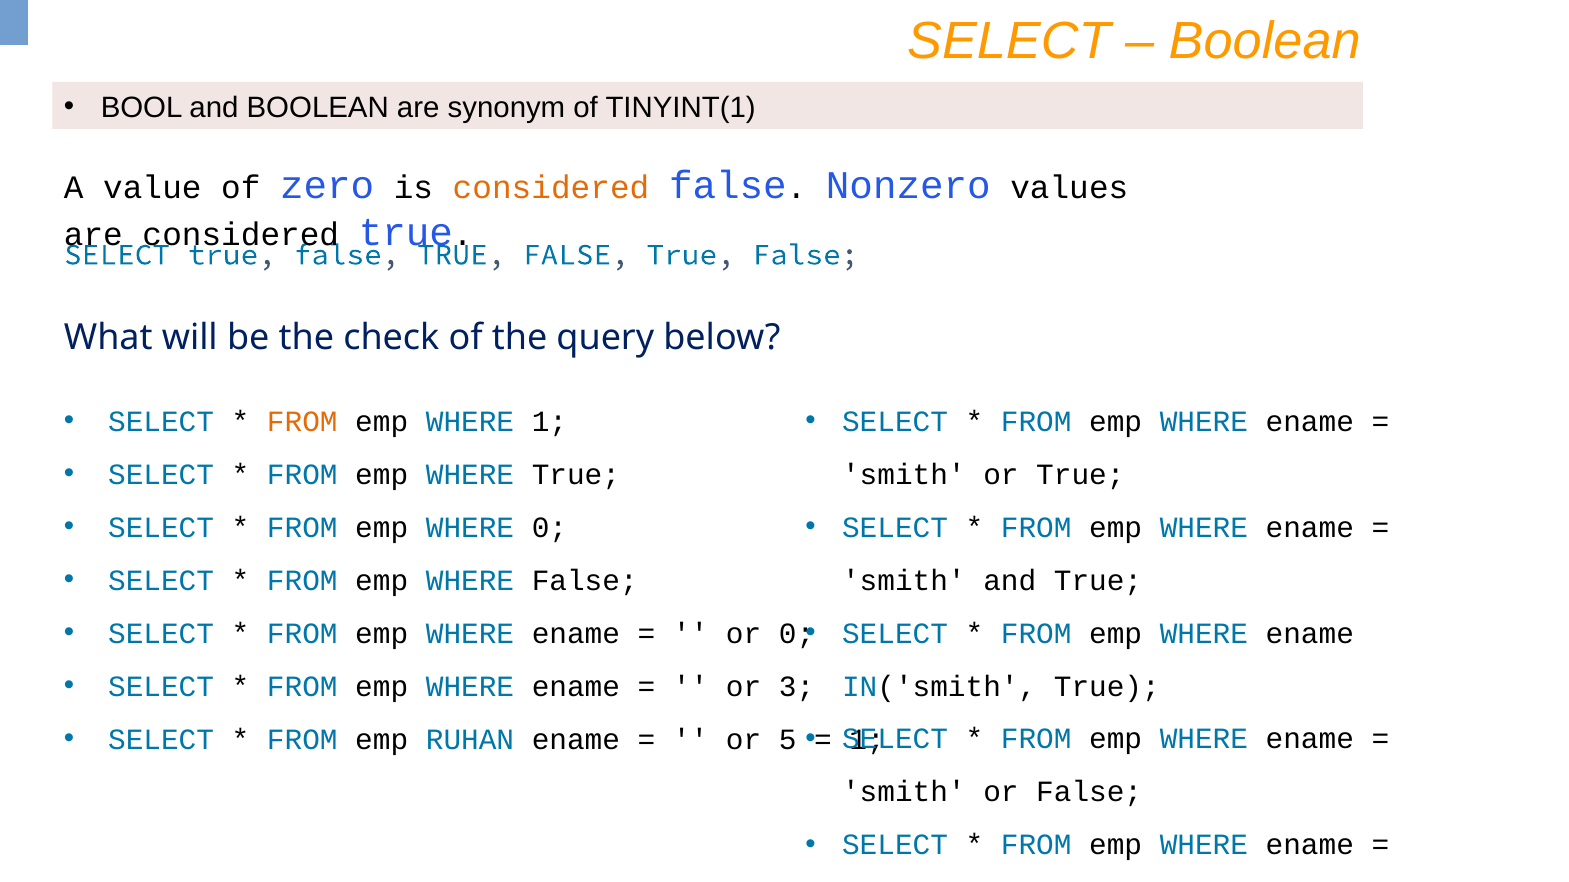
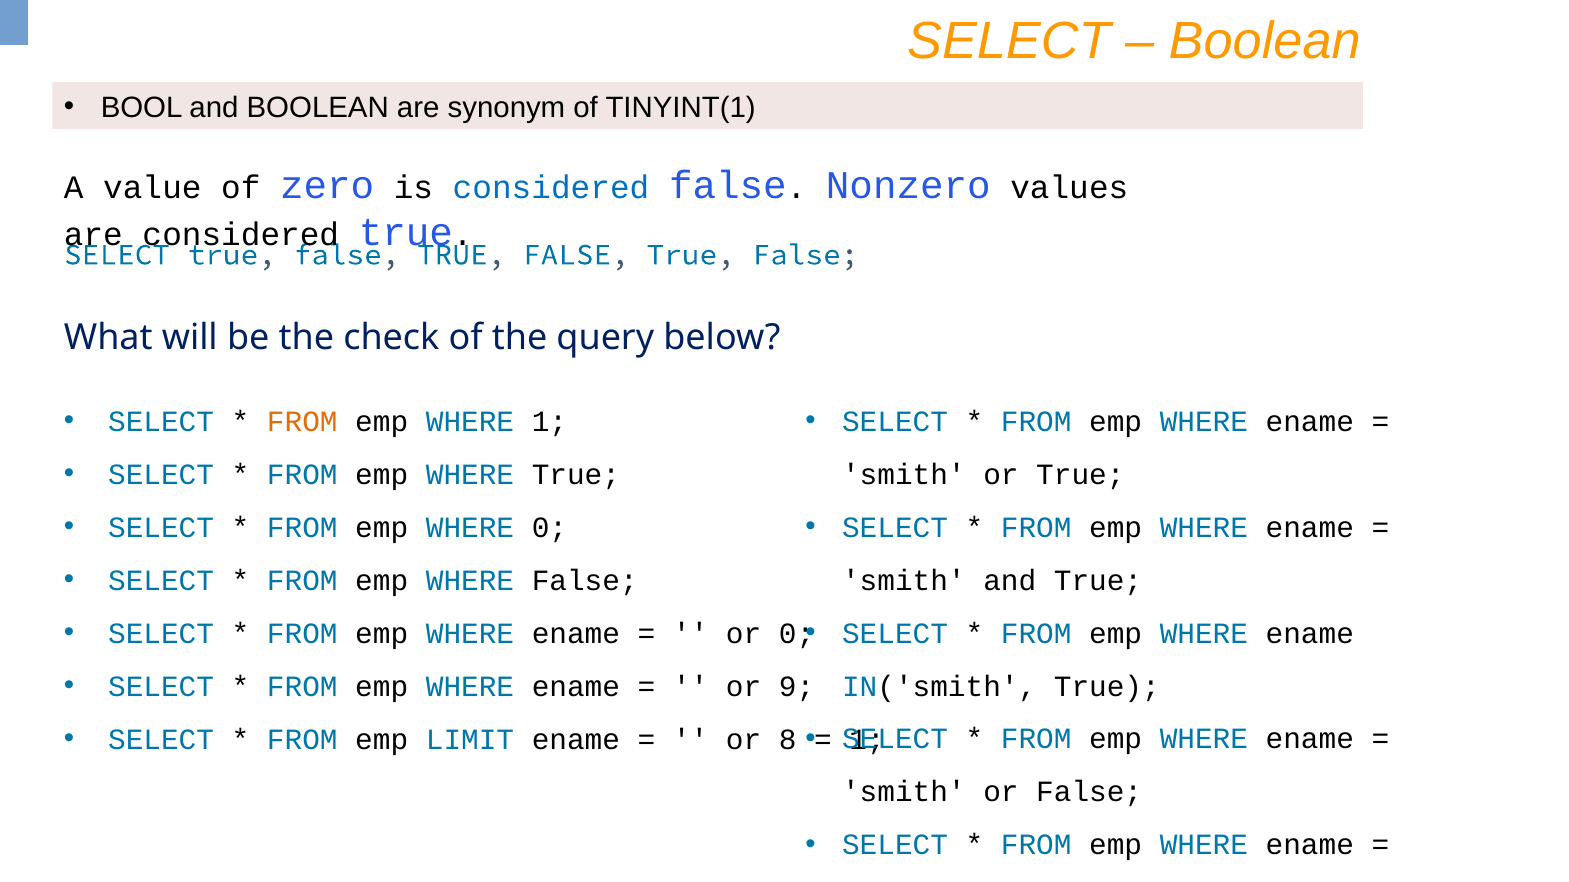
considered colour: orange -> blue (551, 188)
3: 3 -> 9 (797, 687)
RUHAN: RUHAN -> LIMIT (470, 740)
5: 5 -> 8 (788, 740)
